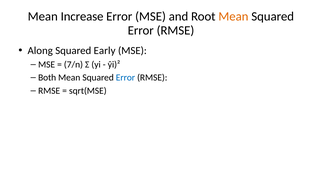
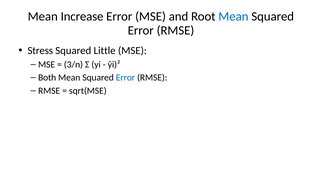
Mean colour: orange -> blue (233, 16)
Along: Along -> Stress (40, 51)
Early: Early -> Little (105, 51)
7/n: 7/n -> 3/n (73, 65)
